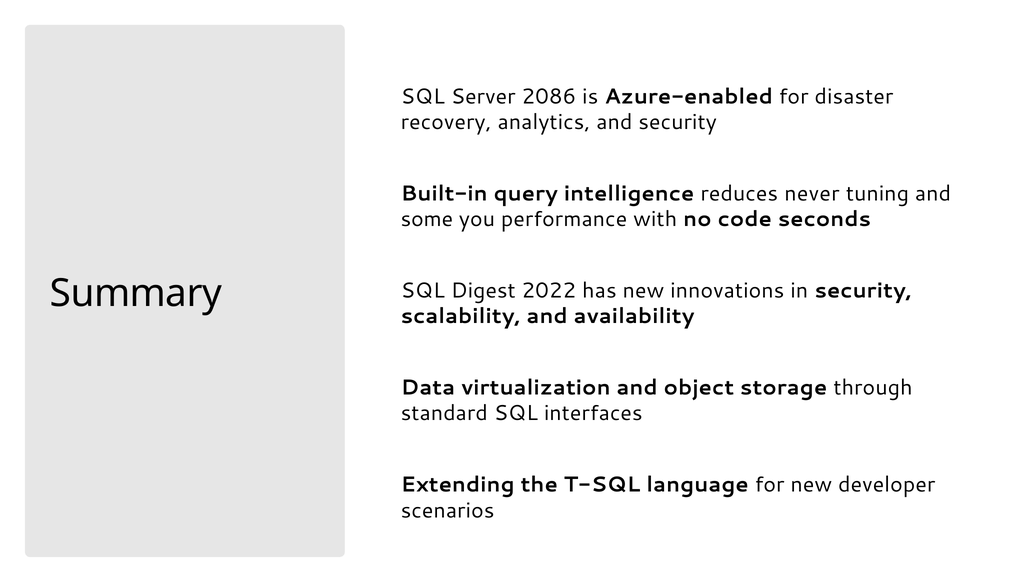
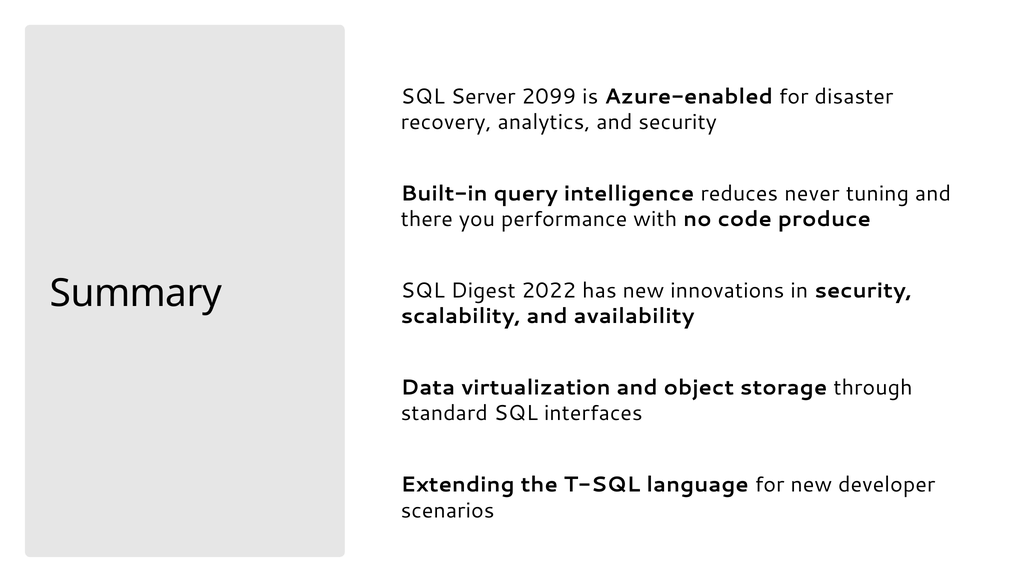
2086: 2086 -> 2099 (549, 96)
some: some -> there (427, 219)
seconds: seconds -> produce (824, 219)
